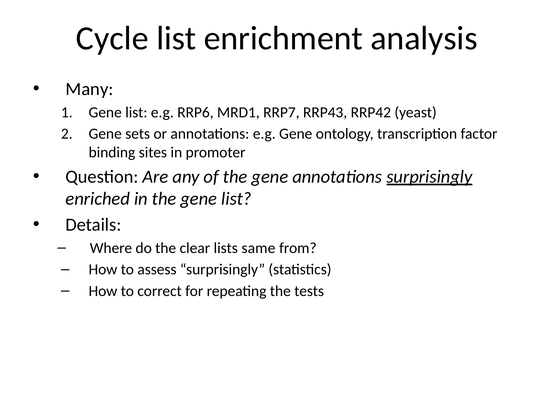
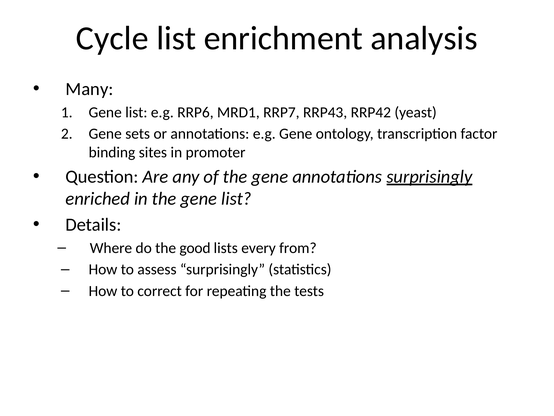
clear: clear -> good (195, 248)
same: same -> every (259, 248)
